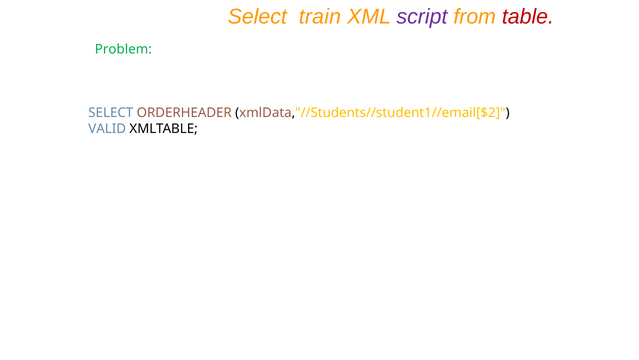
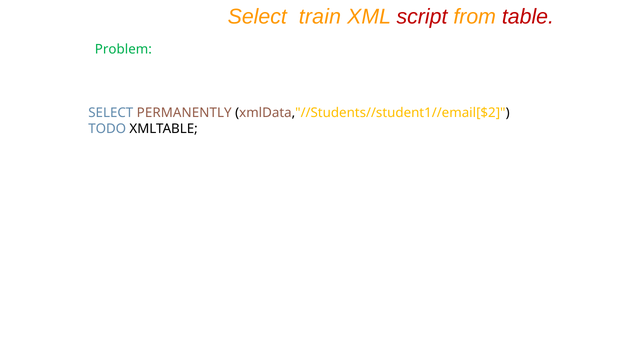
script colour: purple -> red (422, 17)
ORDERHEADER: ORDERHEADER -> PERMANENTLY (184, 113)
VALID: VALID -> TODO (107, 129)
